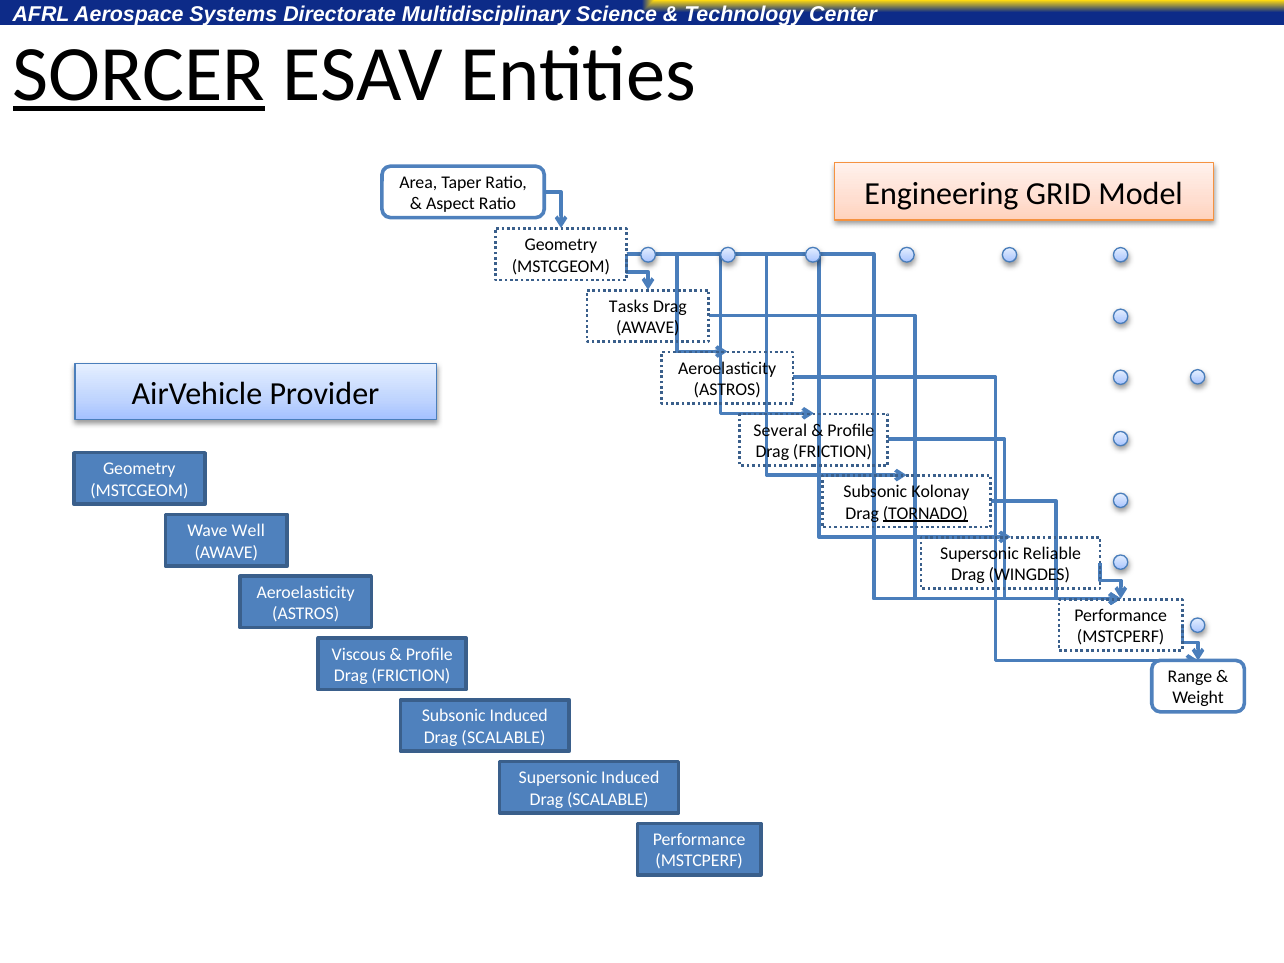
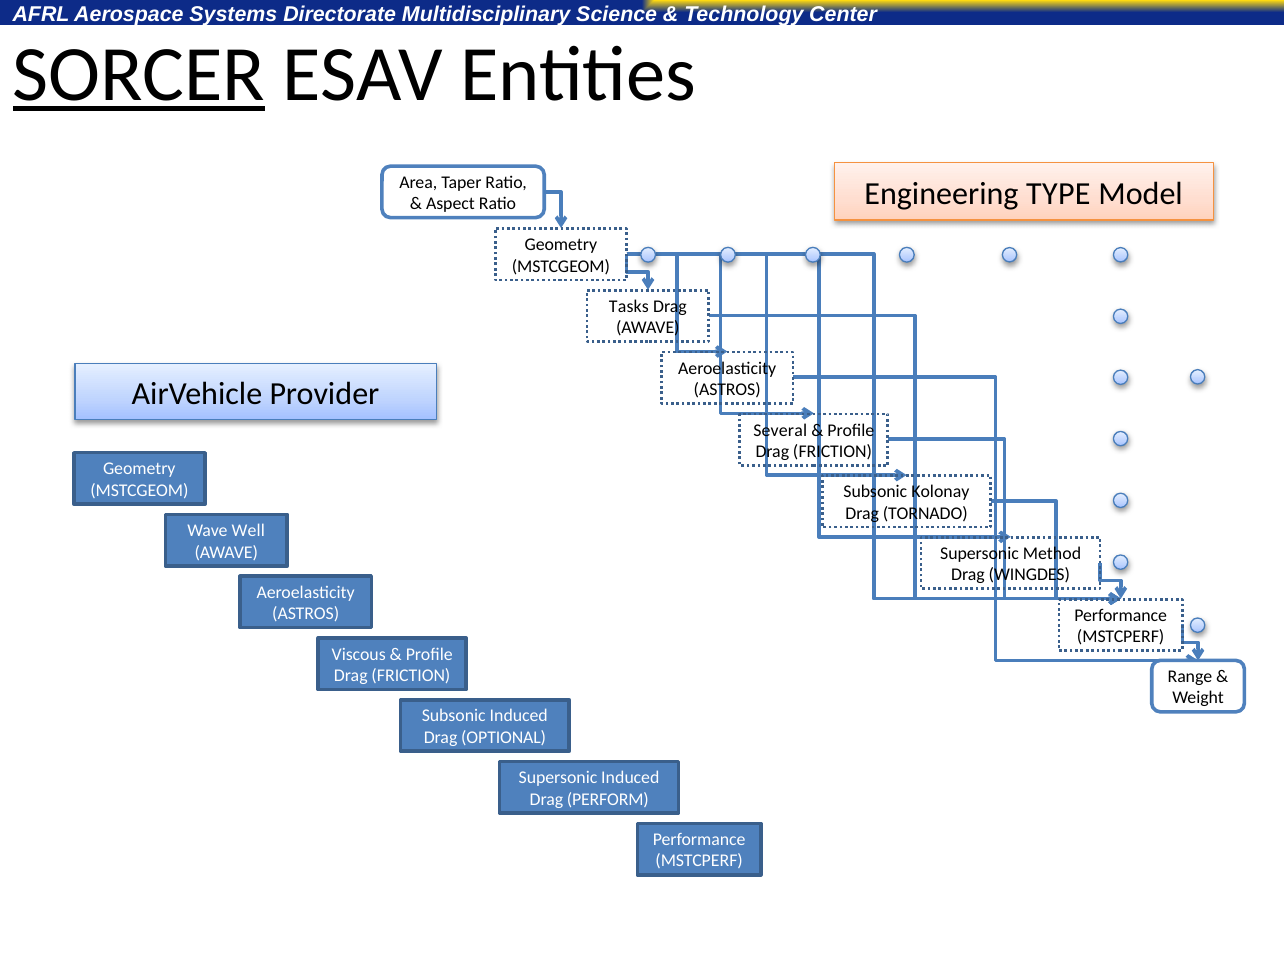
GRID: GRID -> TYPE (1058, 194)
TORNADO underline: present -> none (925, 513)
Reliable: Reliable -> Method (1052, 554)
SCALABLE: SCALABLE -> OPTIONAL (504, 738)
SCALABLE: SCALABLE -> PERFORM (608, 799)
